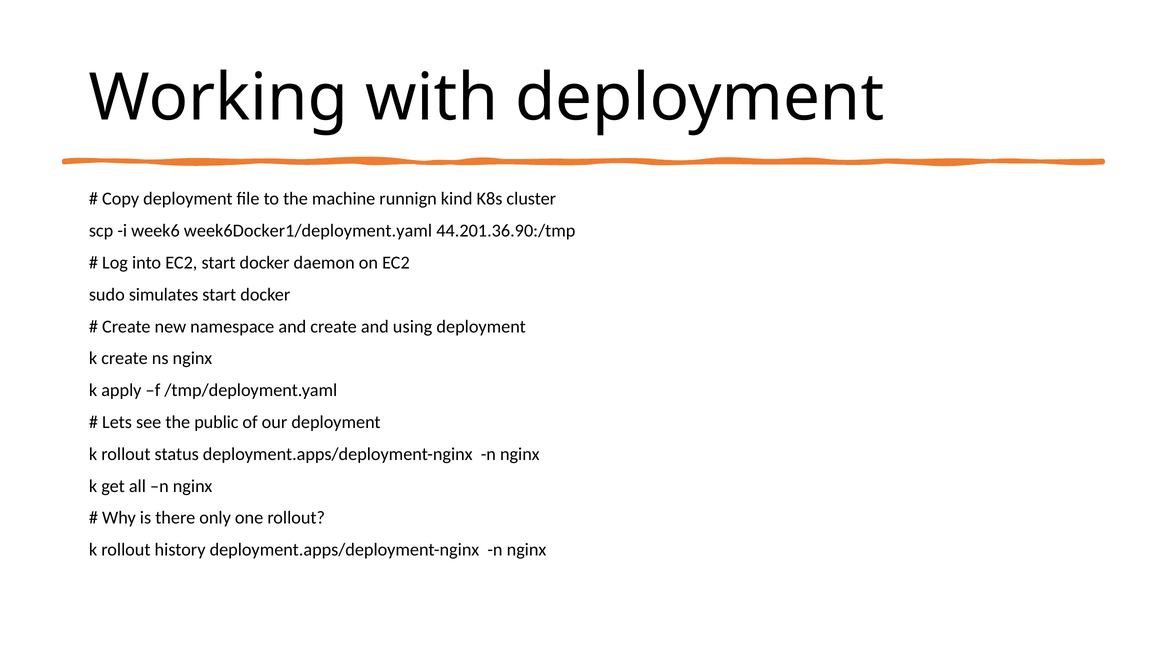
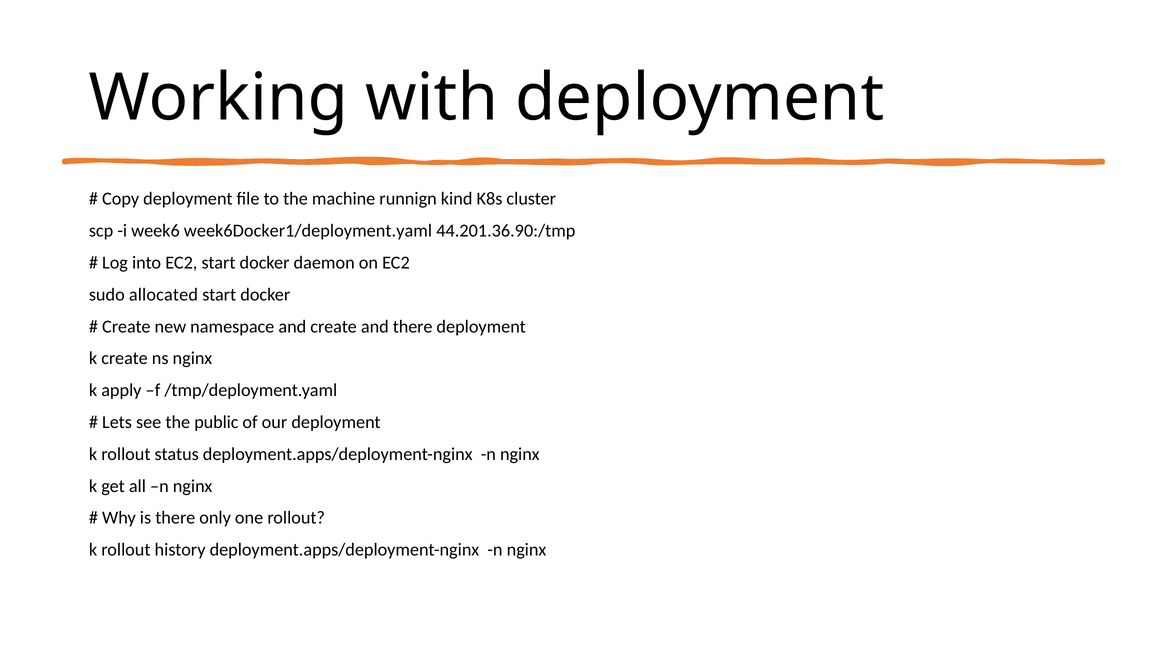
simulates: simulates -> allocated (163, 294)
and using: using -> there (413, 326)
